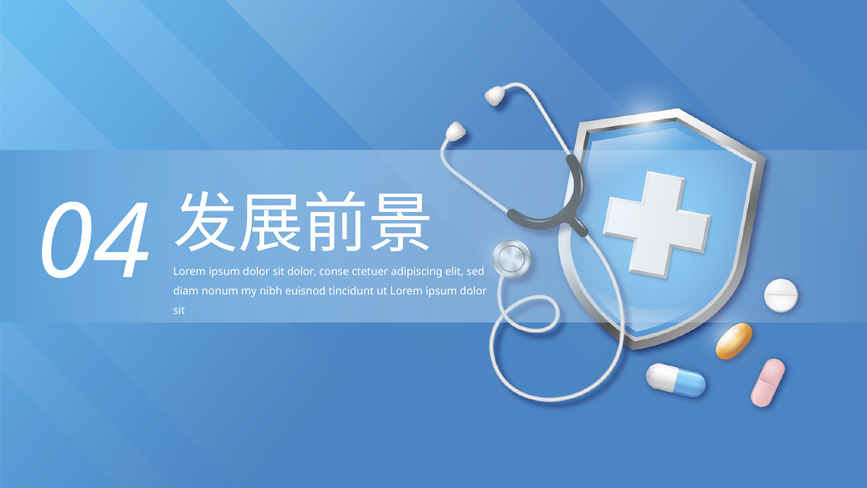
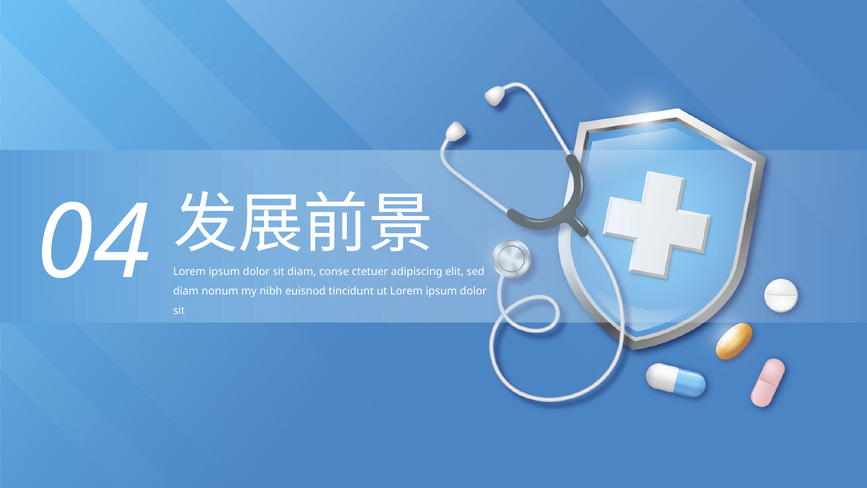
sit dolor: dolor -> diam (302, 271)
